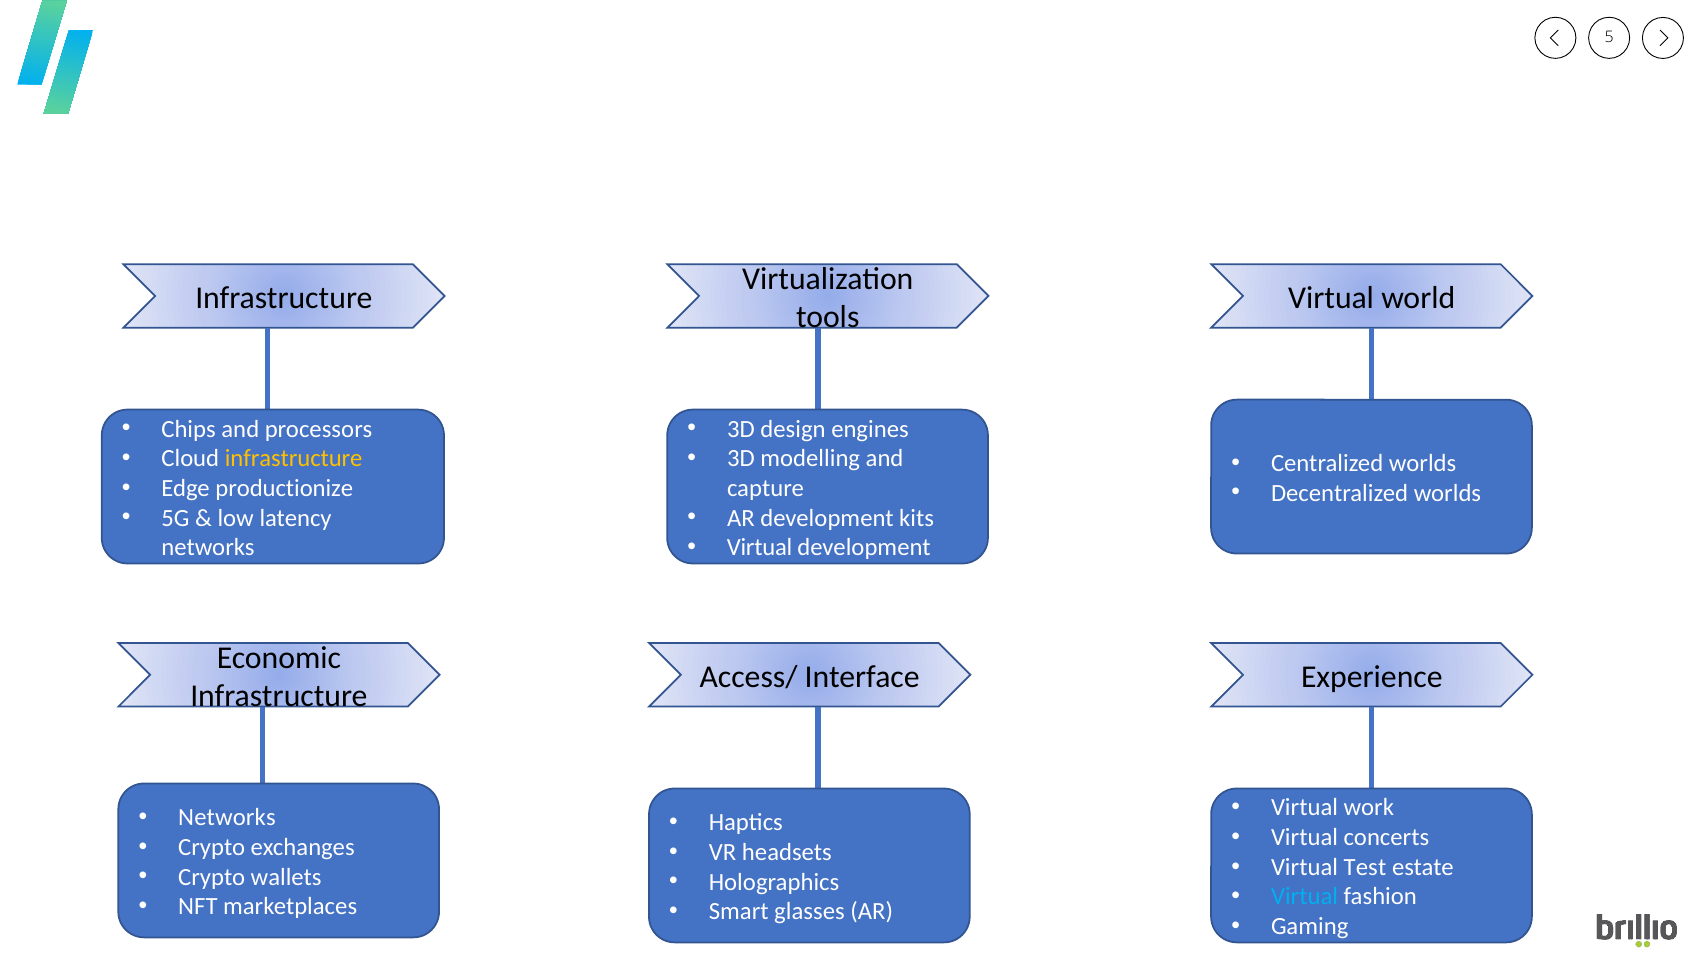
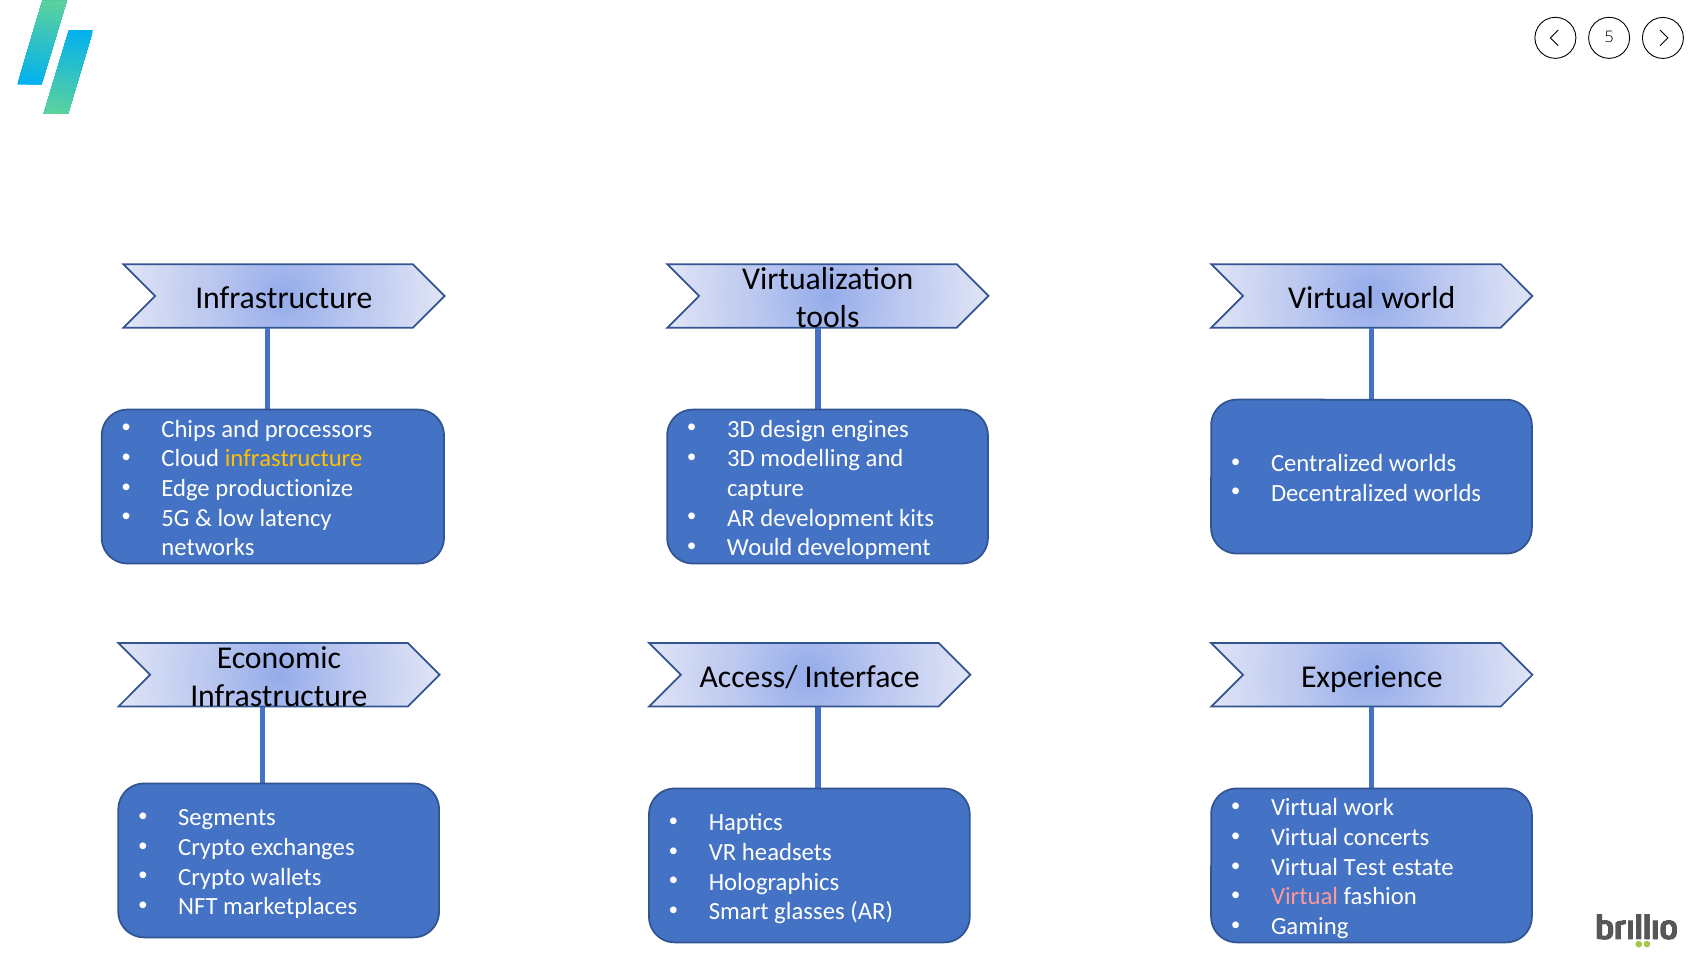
Virtual: Virtual -> Would (760, 547)
Networks: Networks -> Segments (227, 817)
Virtual colour: light blue -> pink (1305, 896)
